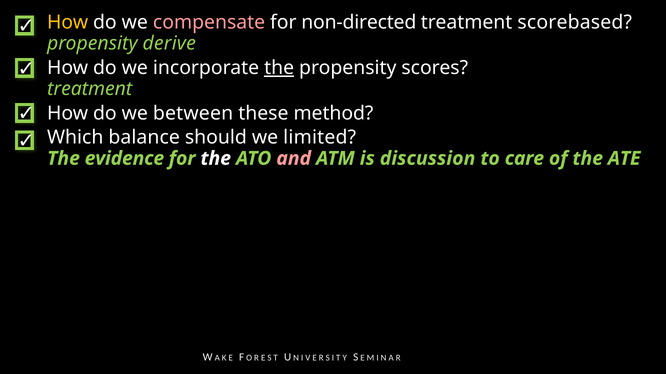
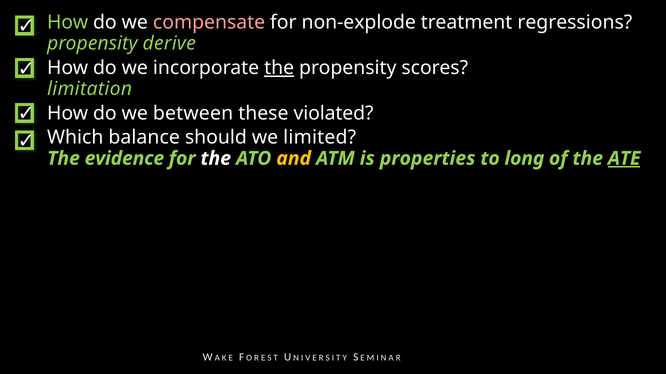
How colour: yellow -> light green (68, 23)
non-directed: non-directed -> non-explode (359, 23)
scorebased: scorebased -> regressions (575, 23)
treatment: treatment -> limitation (90, 89)
method: method -> violated (333, 113)
and colour: pink -> yellow (294, 159)
discussion: discussion -> properties (428, 159)
care: care -> long (524, 159)
ATE underline: none -> present (624, 159)
